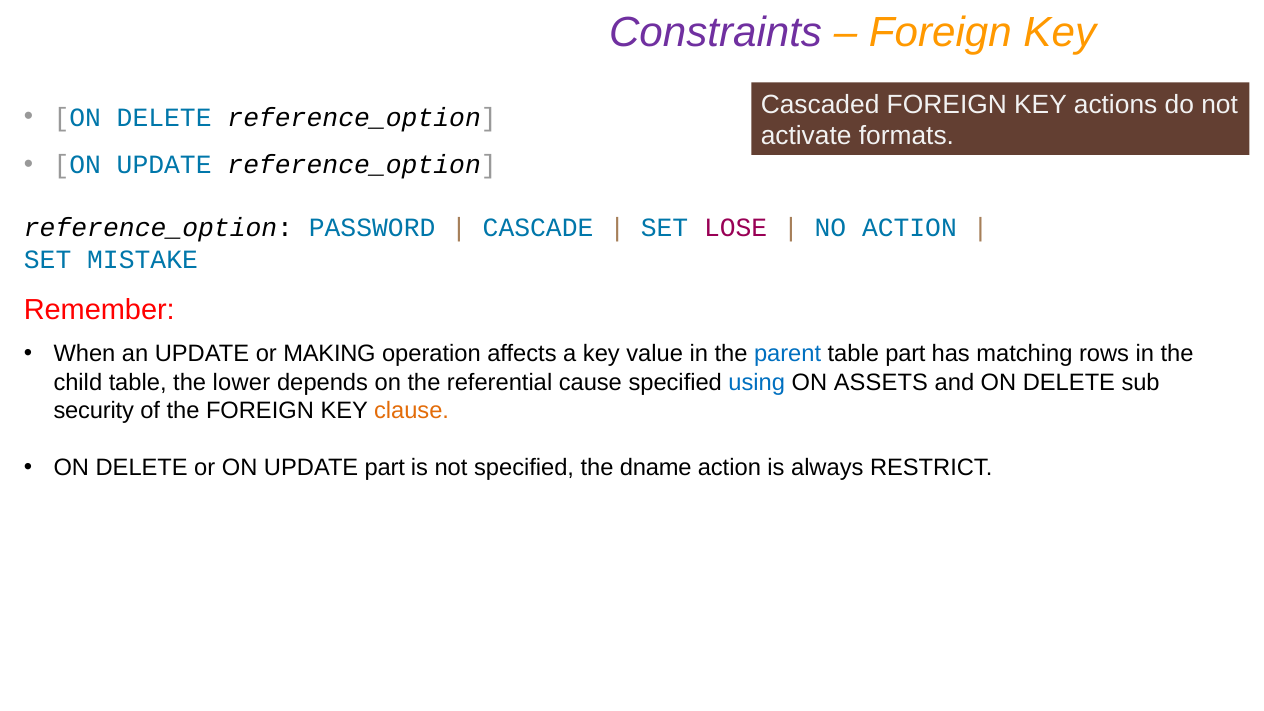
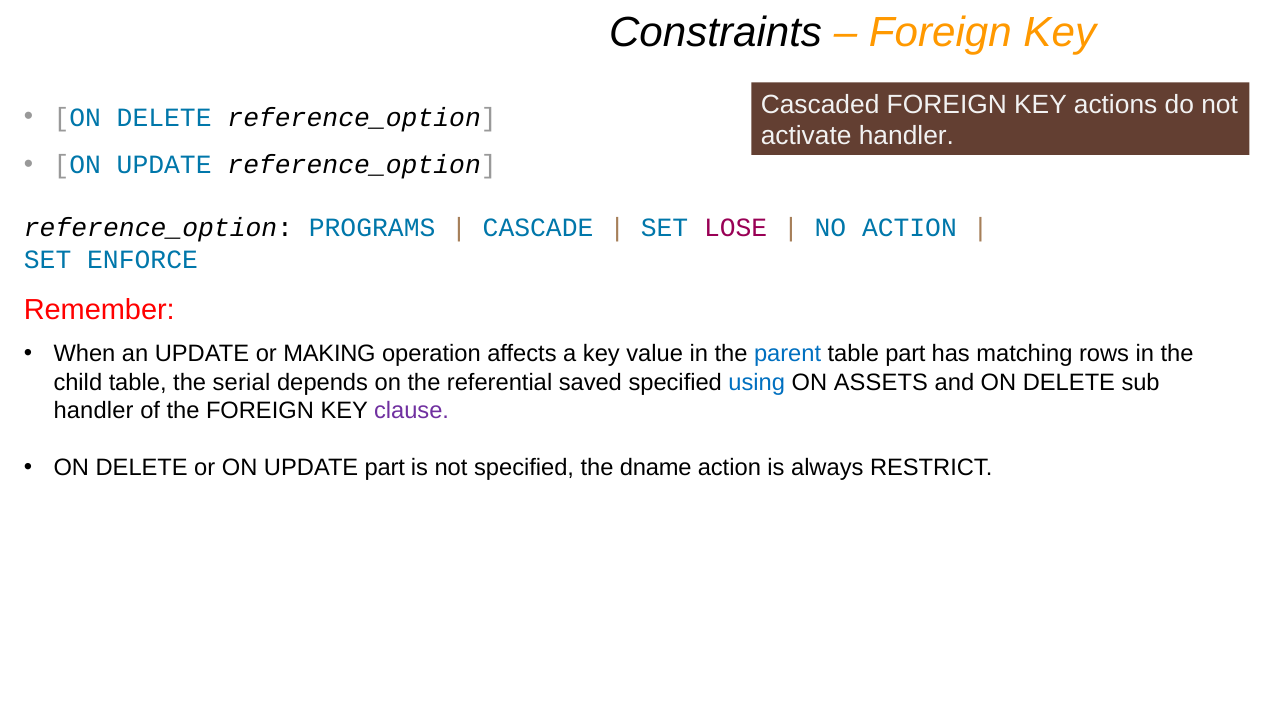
Constraints colour: purple -> black (716, 33)
activate formats: formats -> handler (906, 136)
PASSWORD: PASSWORD -> PROGRAMS (372, 228)
MISTAKE: MISTAKE -> ENFORCE (143, 260)
lower: lower -> serial (241, 382)
cause: cause -> saved (590, 382)
security: security -> handler (94, 411)
clause colour: orange -> purple (412, 411)
